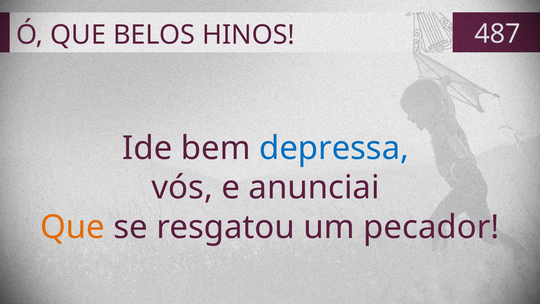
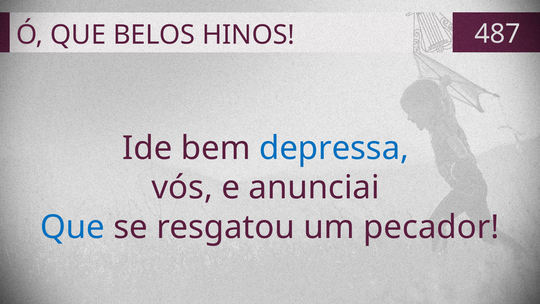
Que colour: orange -> blue (73, 227)
